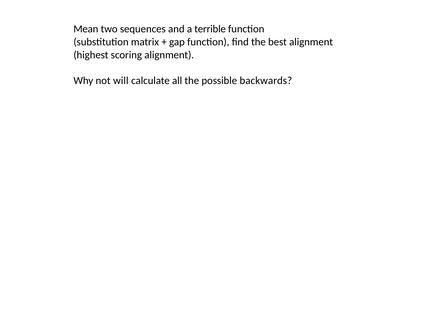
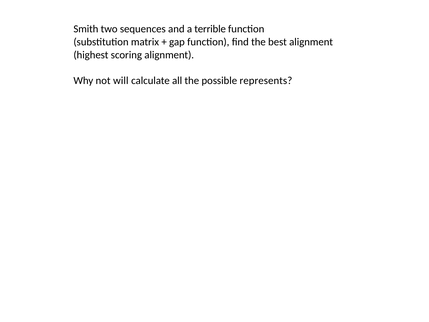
Mean: Mean -> Smith (86, 29)
backwards: backwards -> represents (266, 81)
